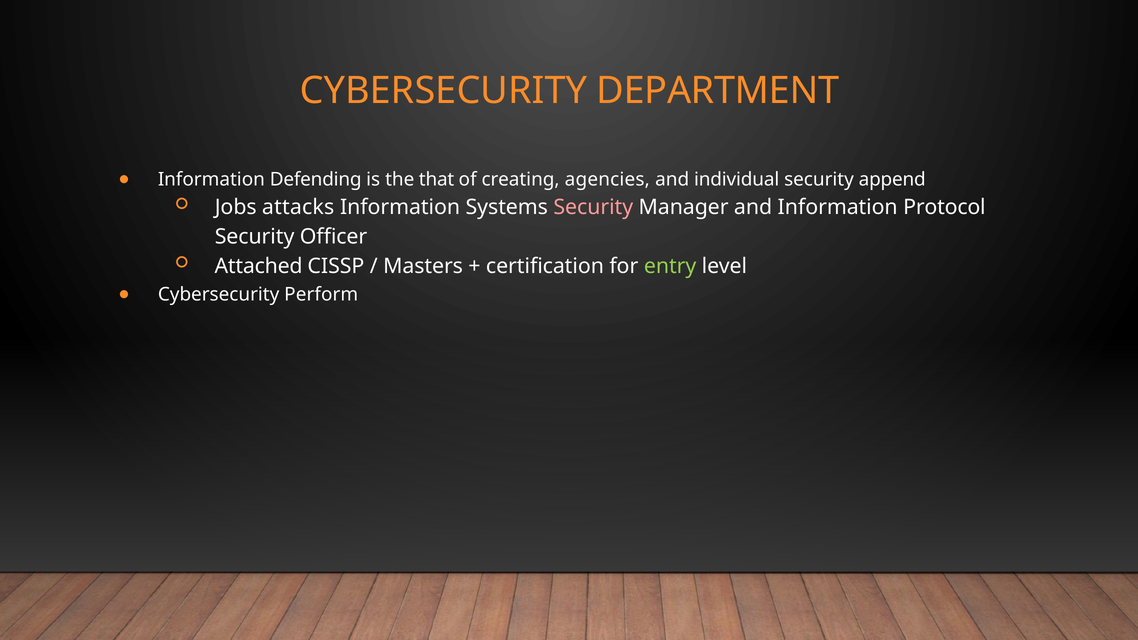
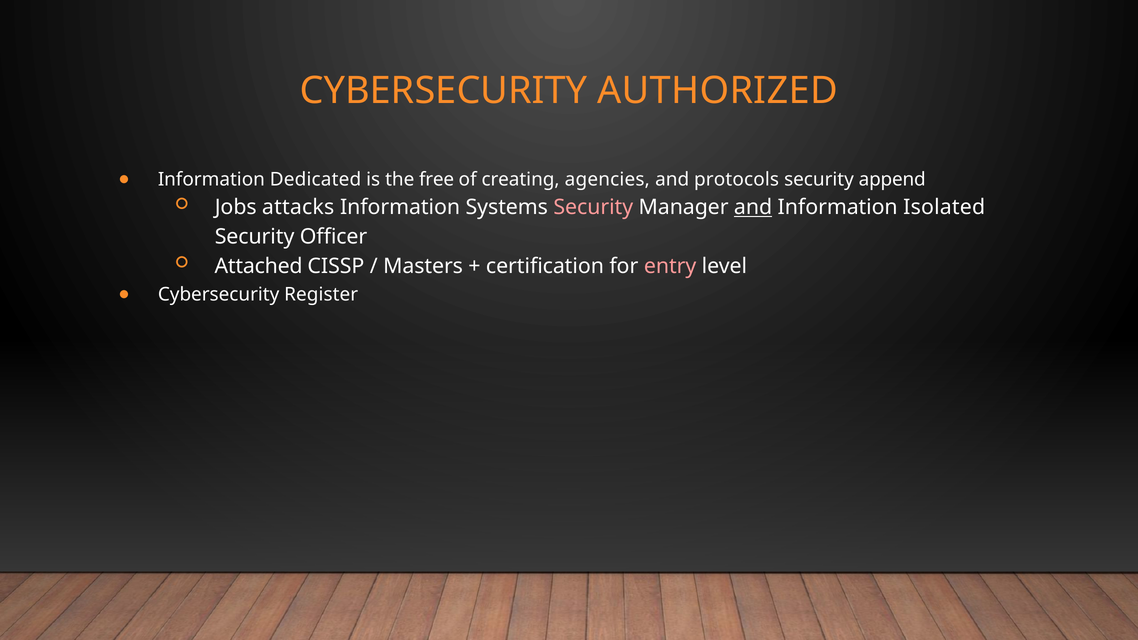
DEPARTMENT: DEPARTMENT -> AUTHORIZED (717, 91)
Defending: Defending -> Dedicated (316, 179)
that: that -> free (437, 179)
individual: individual -> protocols (737, 179)
and underline: none -> present (753, 207)
Protocol: Protocol -> Isolated (944, 207)
entry colour: light green -> pink (670, 266)
Perform: Perform -> Register (321, 295)
